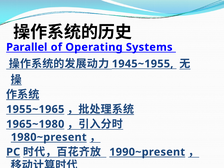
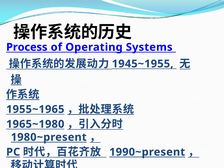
Parallel: Parallel -> Process (27, 47)
